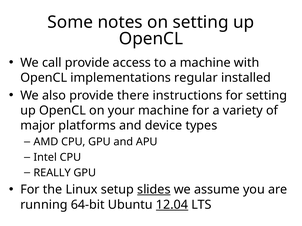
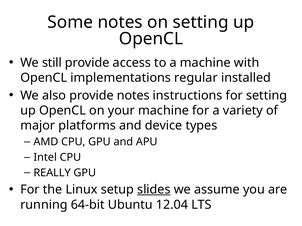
call: call -> still (52, 63)
provide there: there -> notes (133, 96)
12.04 underline: present -> none (172, 205)
